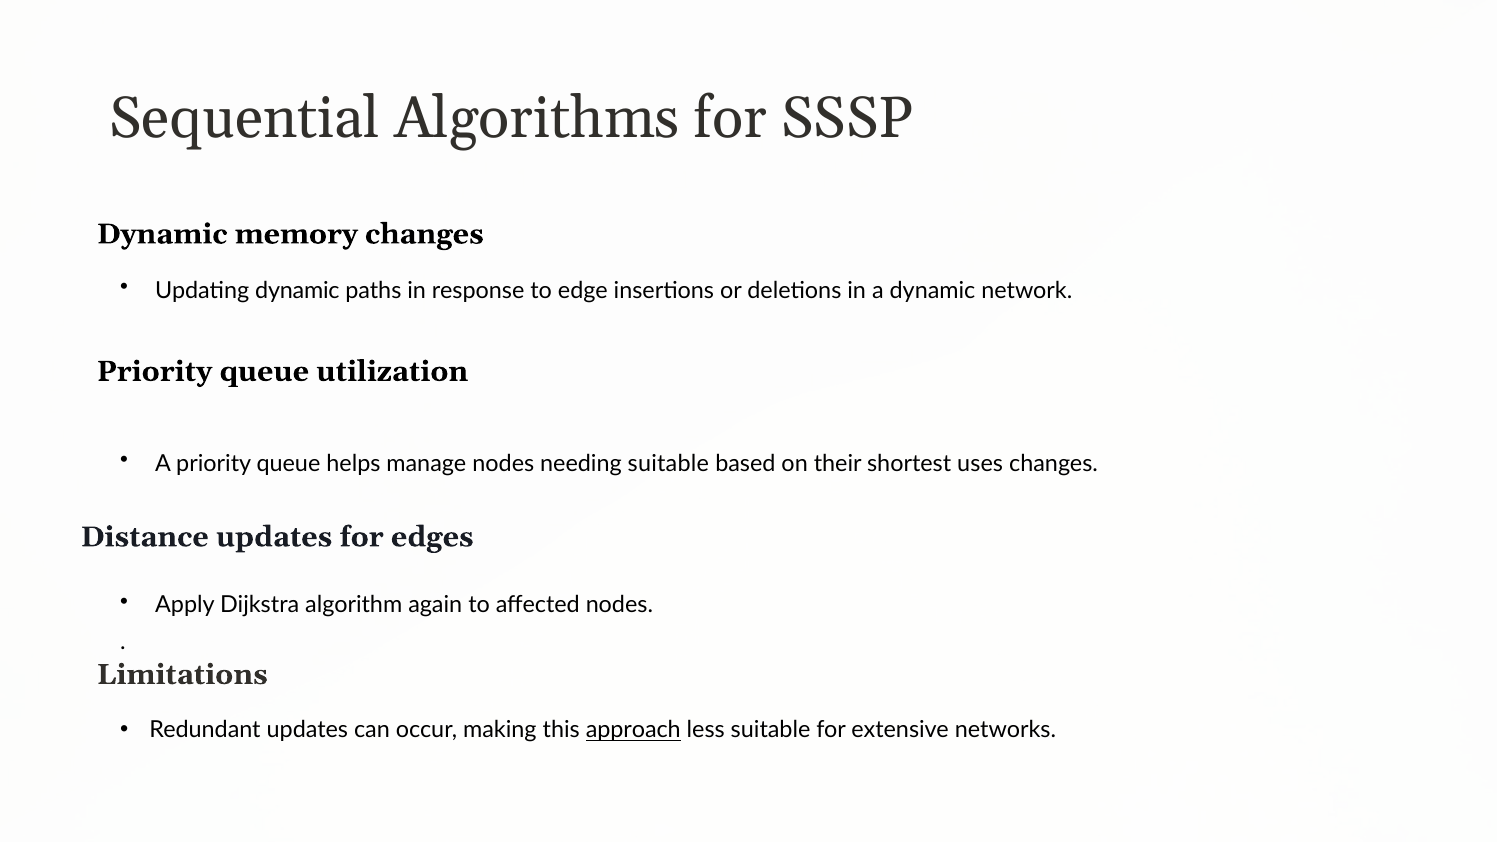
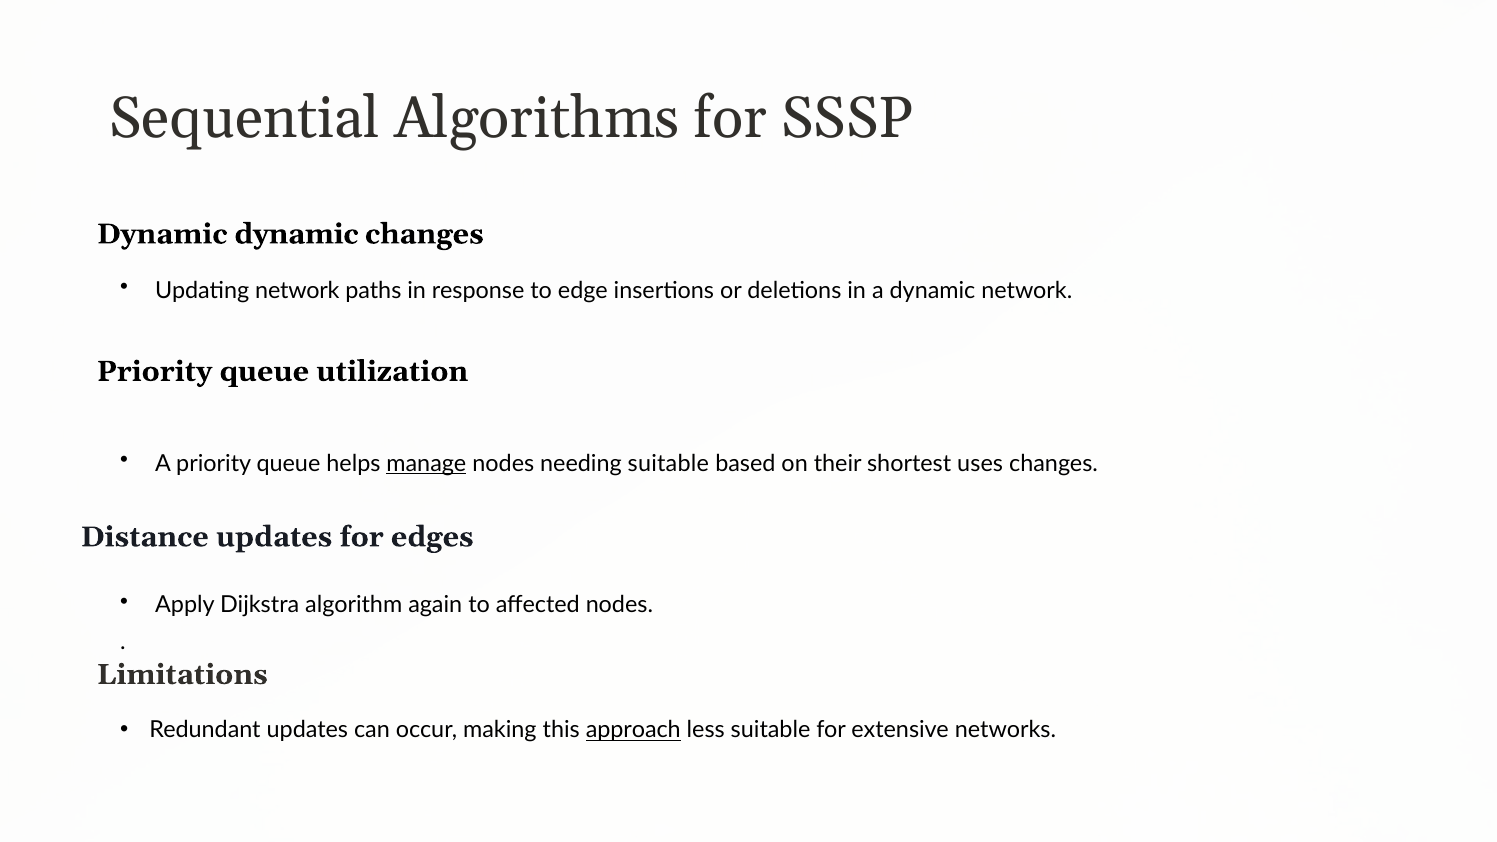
Dynamic memory: memory -> dynamic (296, 234)
Updating dynamic: dynamic -> network (297, 291)
manage underline: none -> present (426, 464)
